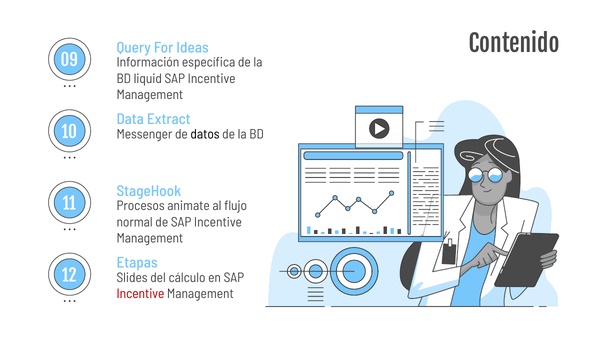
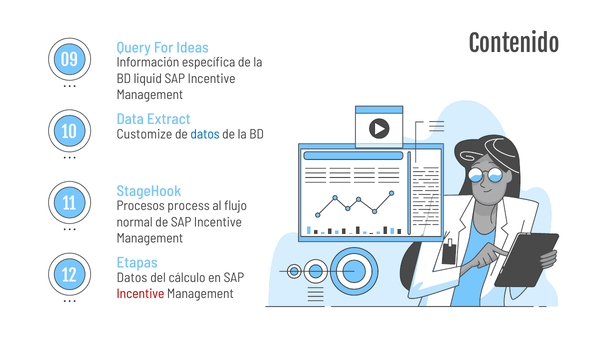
Messenger: Messenger -> Customize (144, 134)
datos colour: black -> blue (205, 134)
animate: animate -> process (188, 206)
Slides: Slides -> Datos (132, 277)
